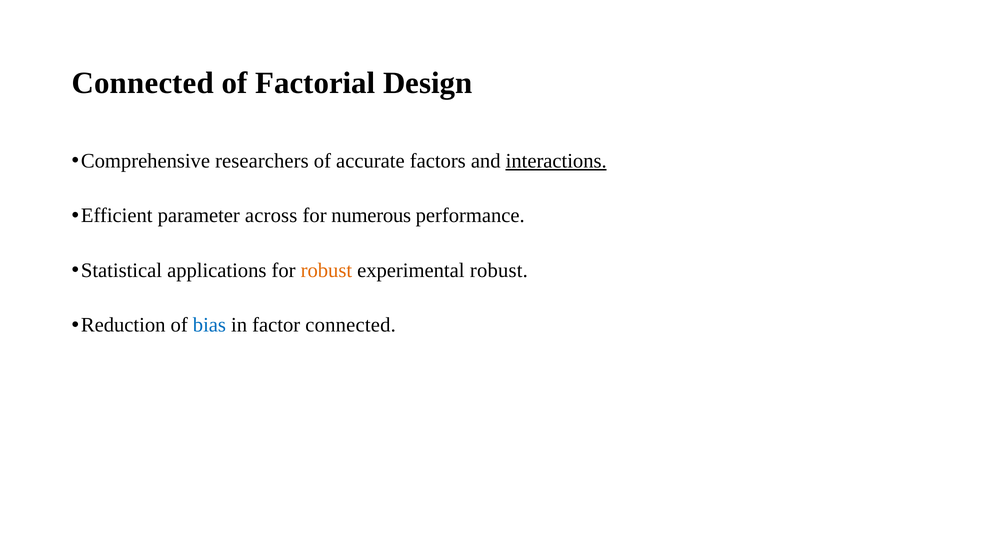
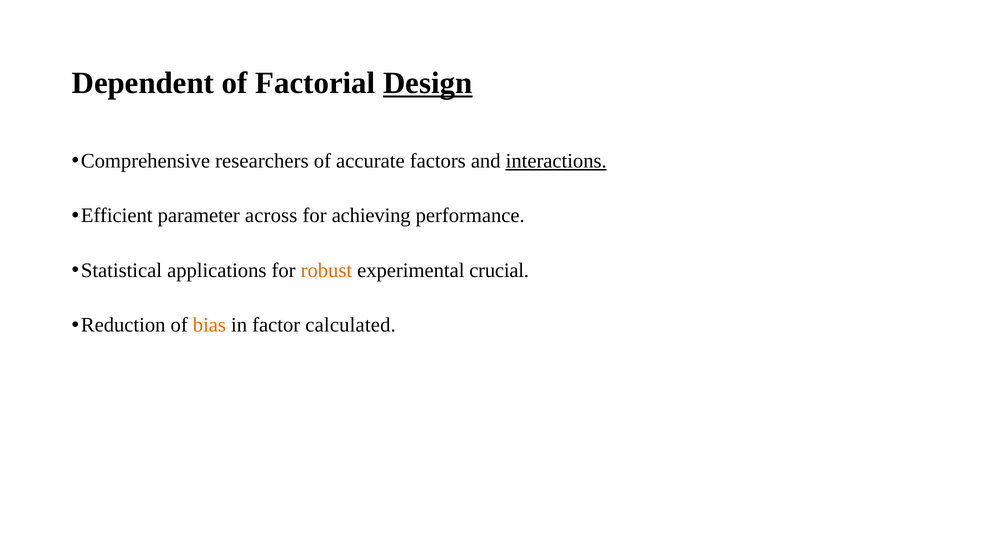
Connected: Connected -> Dependent (143, 83)
Design underline: none -> present (428, 83)
numerous: numerous -> achieving (371, 216)
experimental robust: robust -> crucial (499, 270)
bias colour: blue -> orange (209, 325)
factor connected: connected -> calculated (351, 325)
